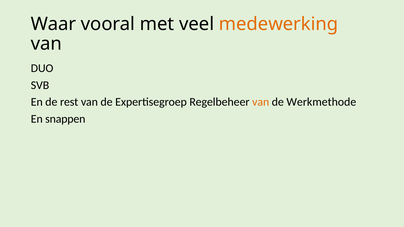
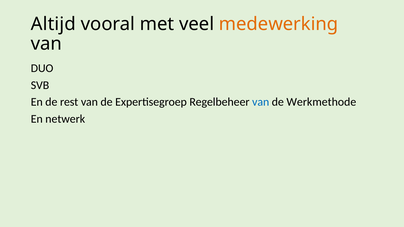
Waar: Waar -> Altijd (53, 24)
van colour: orange -> blue (261, 102)
snappen: snappen -> netwerk (65, 119)
